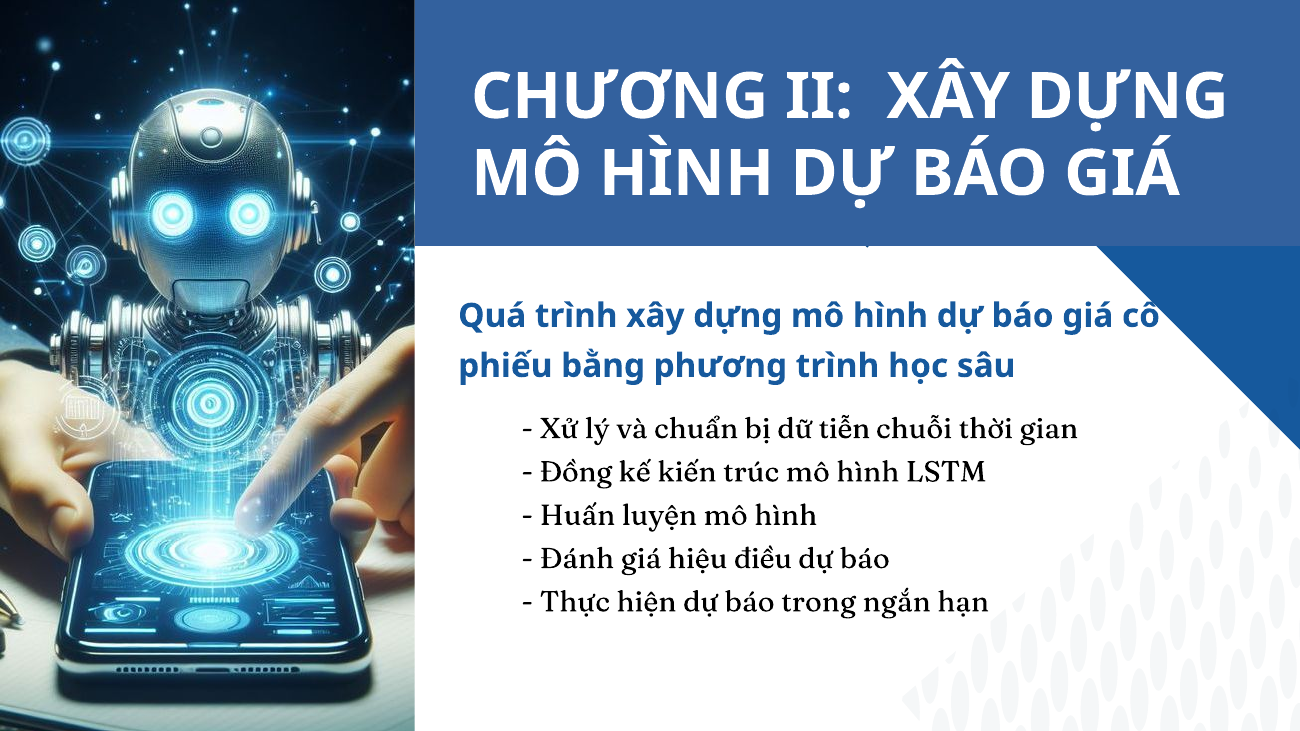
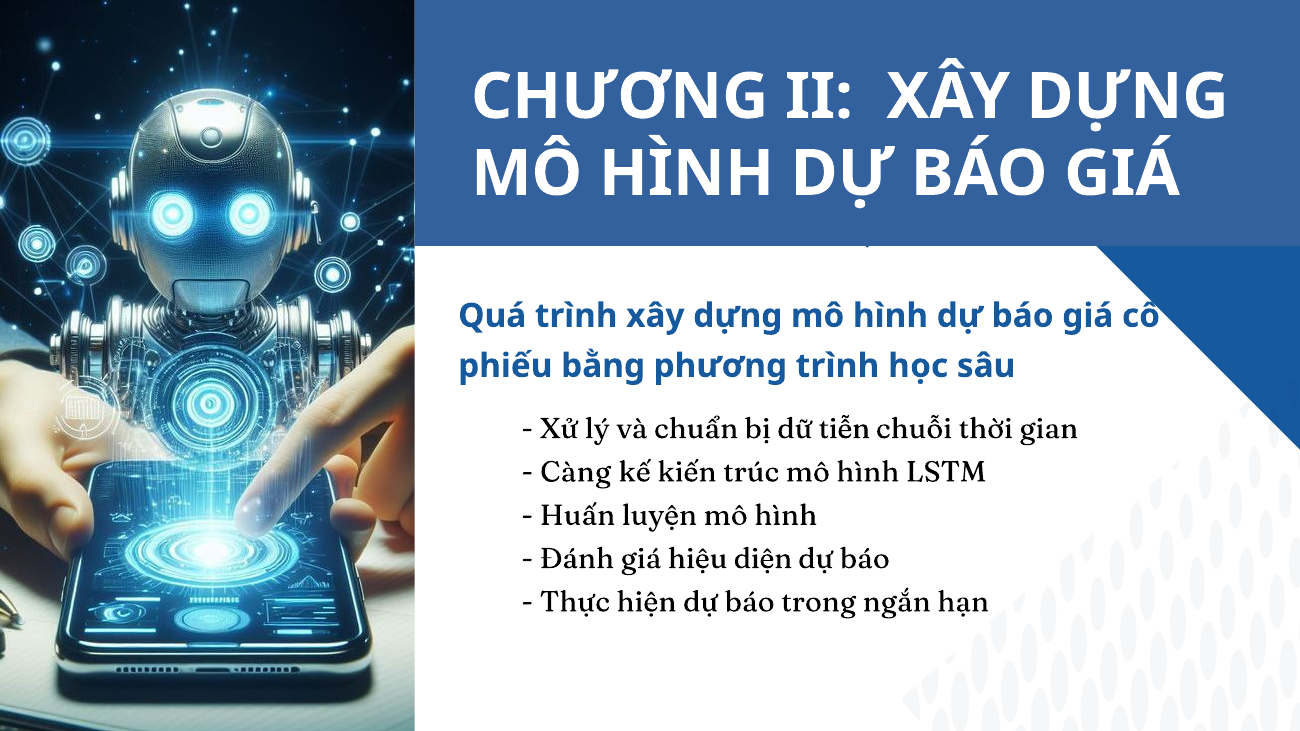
Đồng: Đồng -> Càng (576, 472)
điều: điều -> diện (763, 559)
